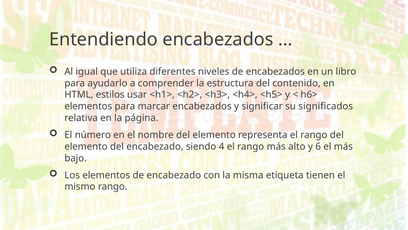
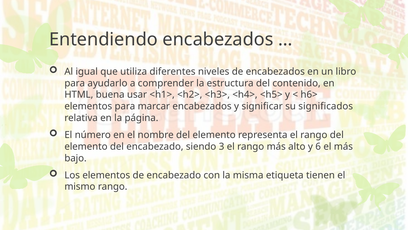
estilos: estilos -> buena (110, 95)
4: 4 -> 3 (222, 146)
